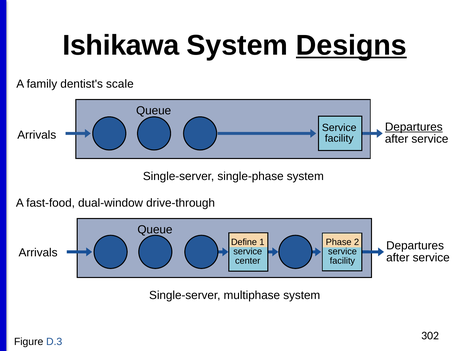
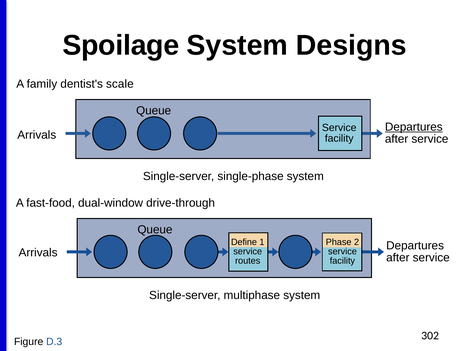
Ishikawa: Ishikawa -> Spoilage (121, 45)
Designs underline: present -> none (351, 45)
center: center -> routes (248, 260)
